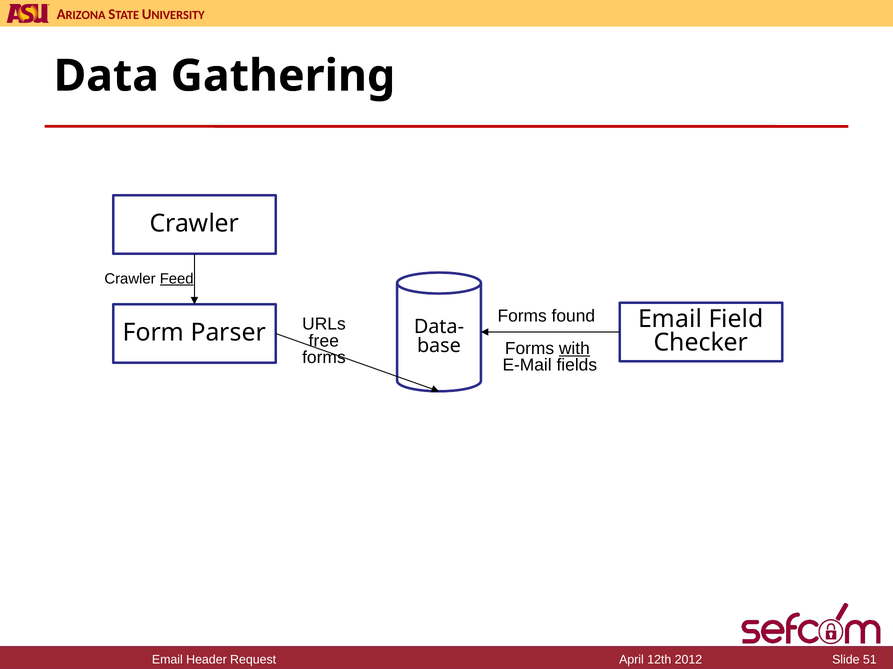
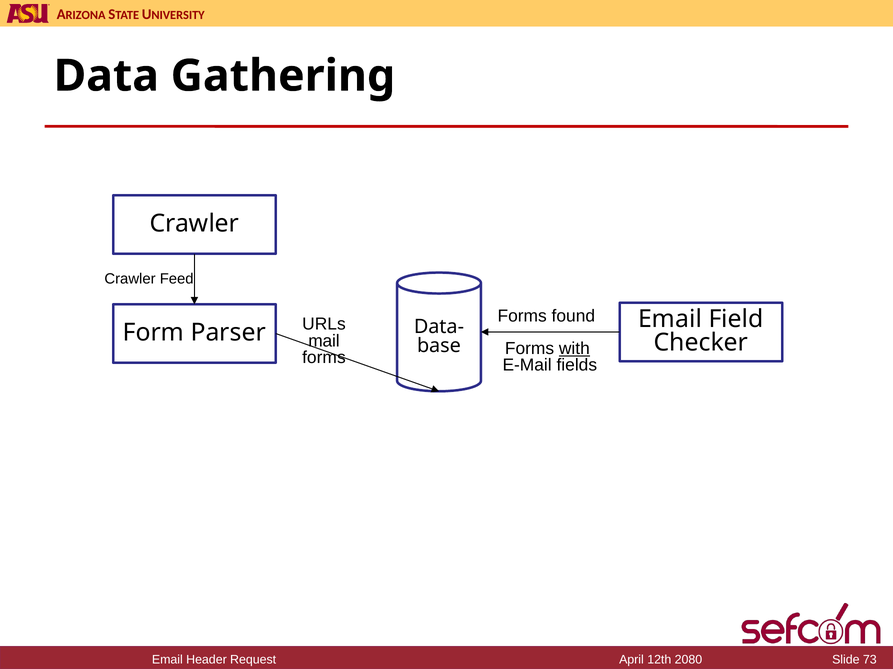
Feed underline: present -> none (177, 279)
free: free -> mail (324, 341)
2012: 2012 -> 2080 (688, 660)
51: 51 -> 73 (870, 660)
